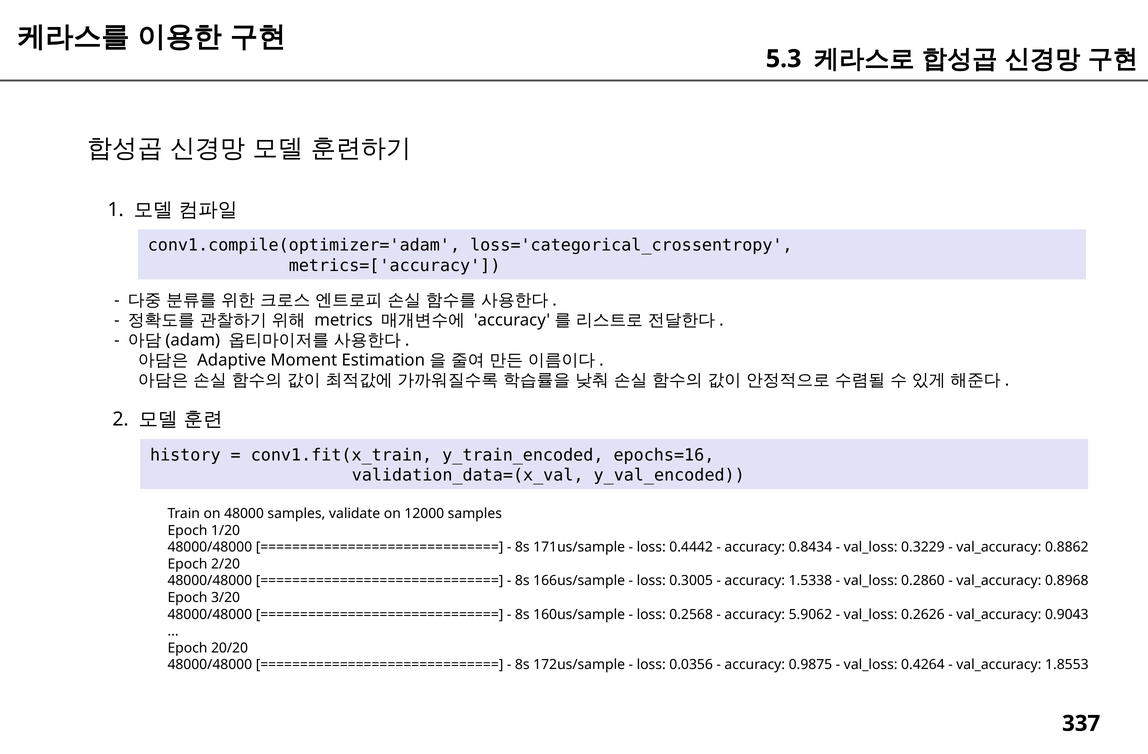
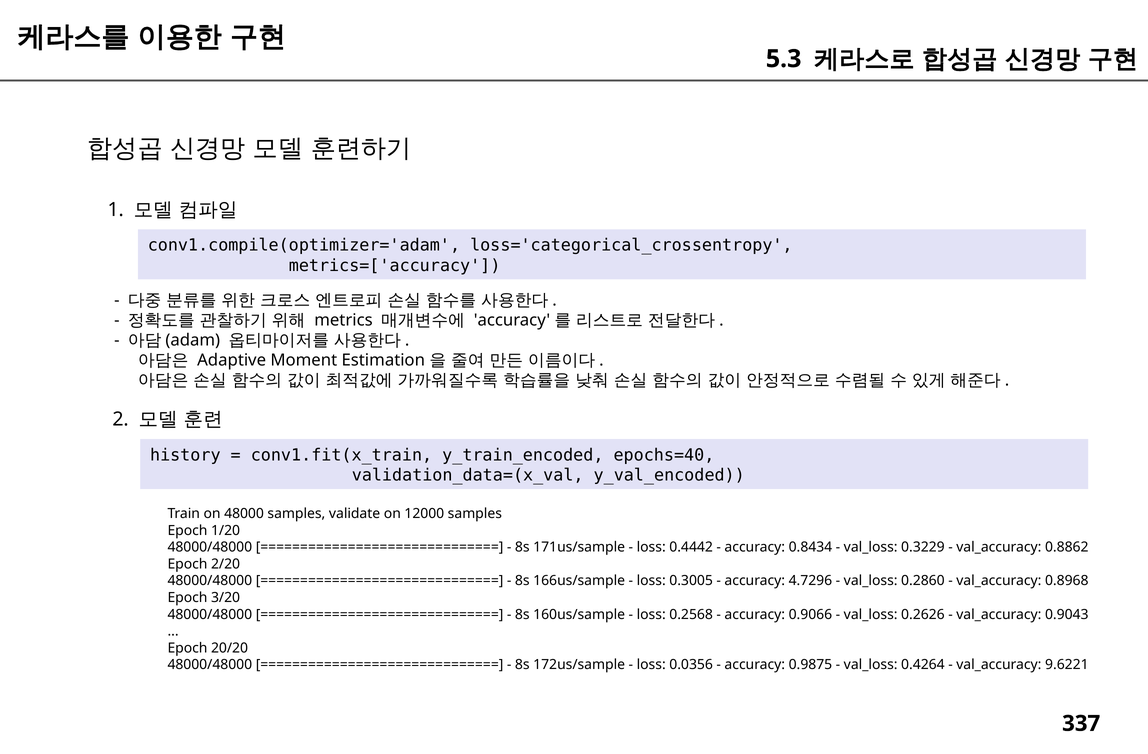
epochs=16: epochs=16 -> epochs=40 (664, 455)
1.5338: 1.5338 -> 4.7296 (810, 581)
5.9062: 5.9062 -> 0.9066 (810, 614)
1.8553: 1.8553 -> 9.6221 (1067, 665)
